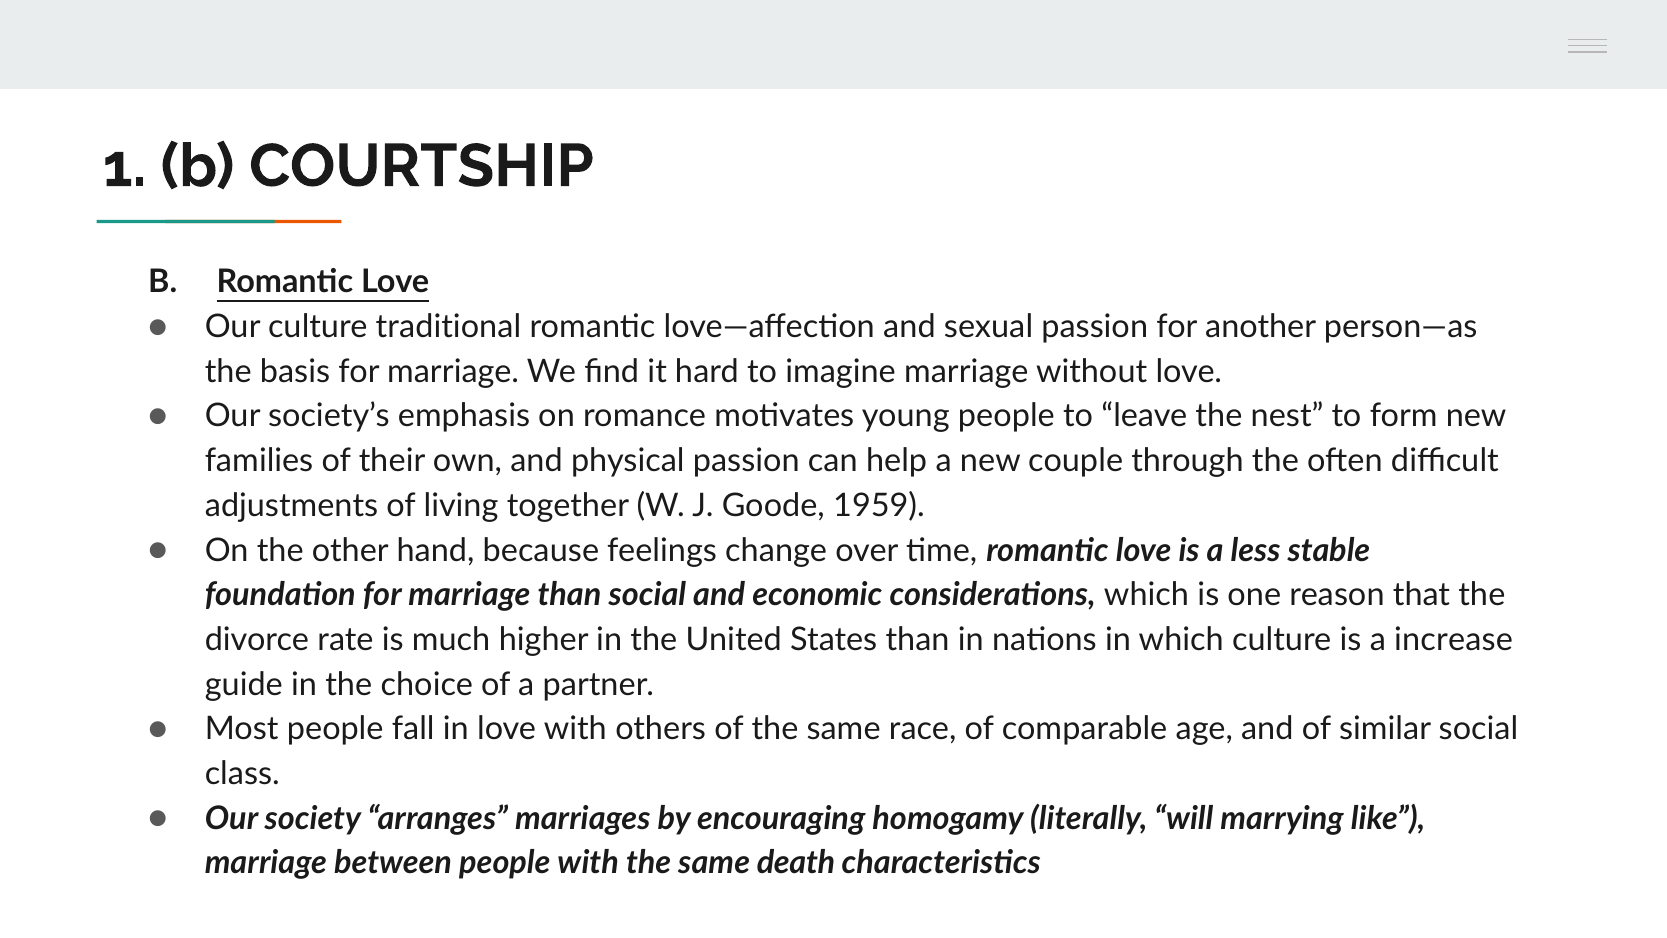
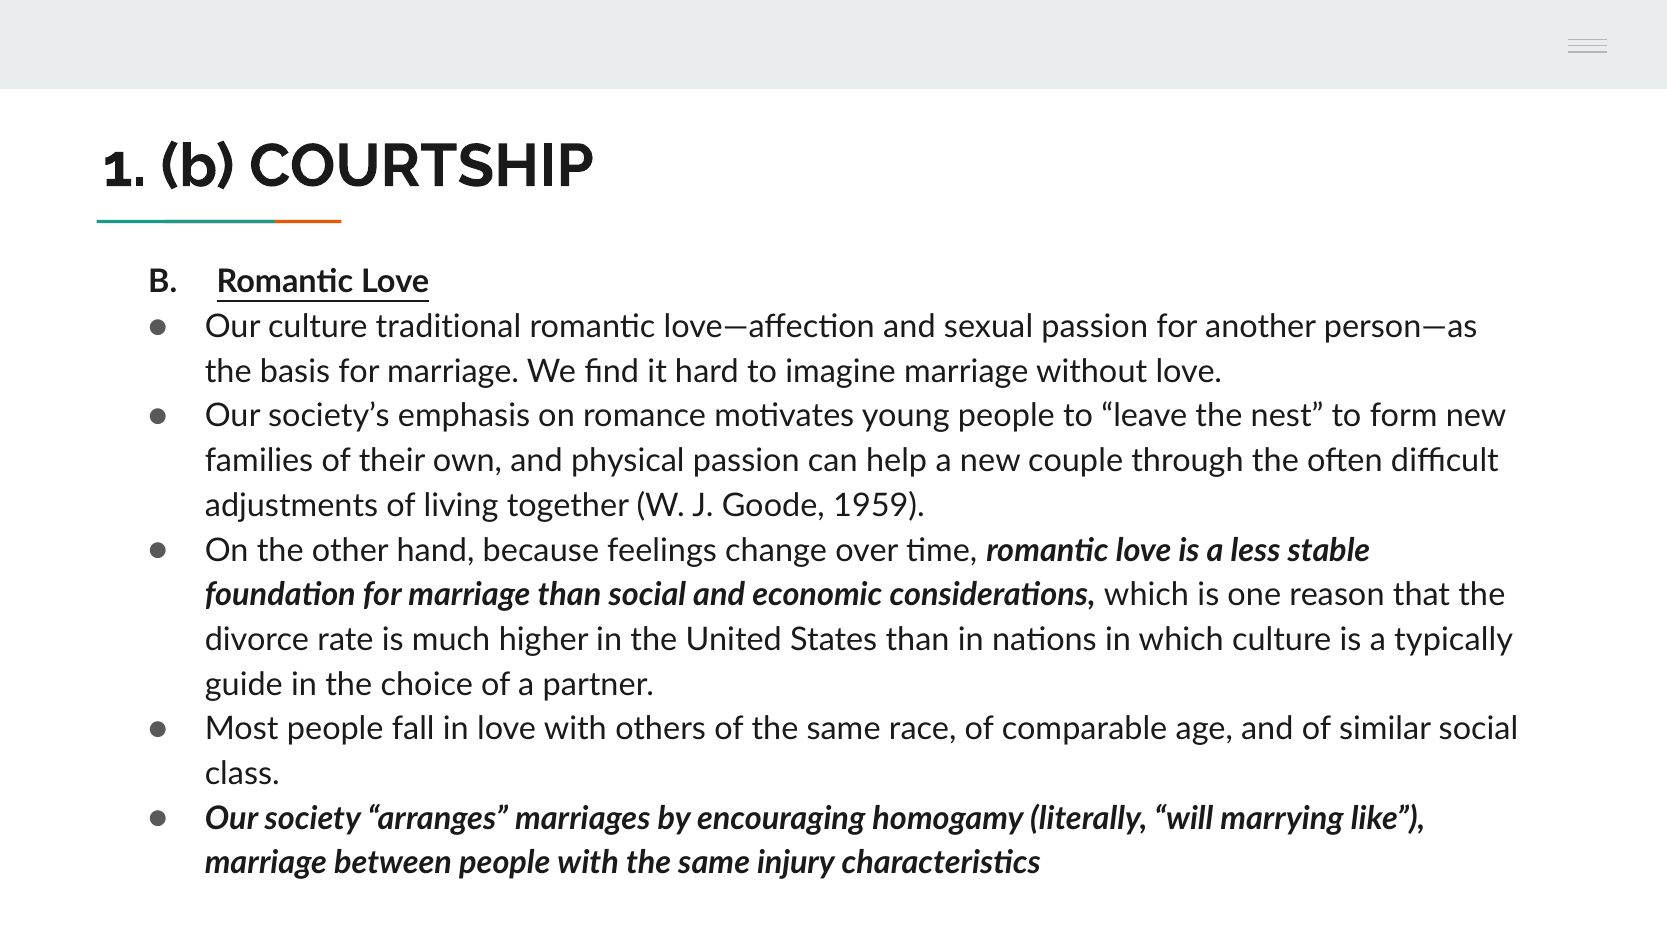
increase: increase -> typically (1454, 640)
death: death -> injury (796, 863)
